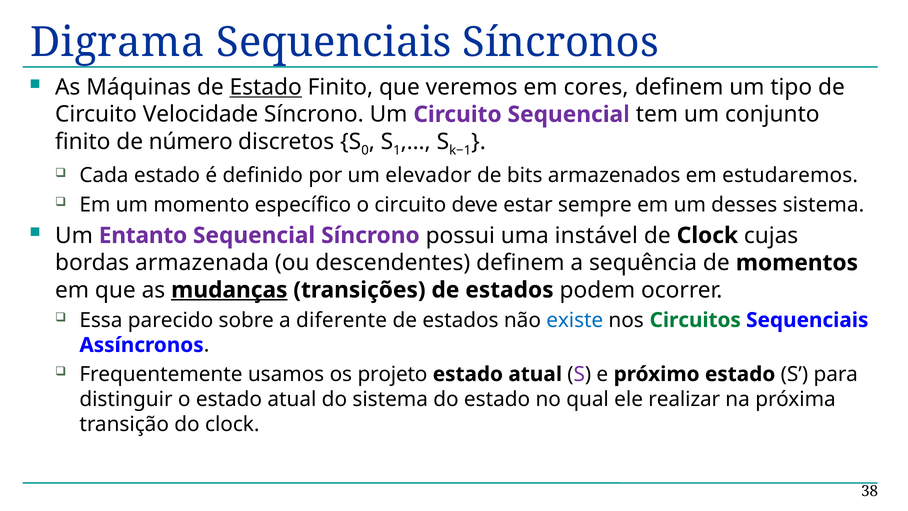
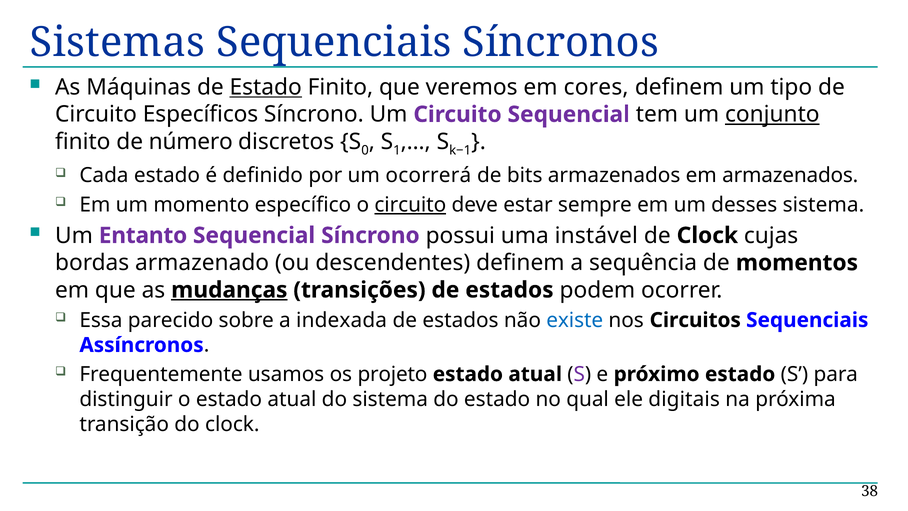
Digrama: Digrama -> Sistemas (117, 43)
Velocidade: Velocidade -> Específicos (201, 114)
conjunto underline: none -> present (772, 114)
elevador: elevador -> ocorrerá (428, 176)
em estudaremos: estudaremos -> armazenados (790, 176)
circuito underline: none -> present (410, 205)
armazenada: armazenada -> armazenado (202, 263)
diferente: diferente -> indexada (342, 320)
Circuitos colour: green -> black (695, 320)
realizar: realizar -> digitais (684, 399)
